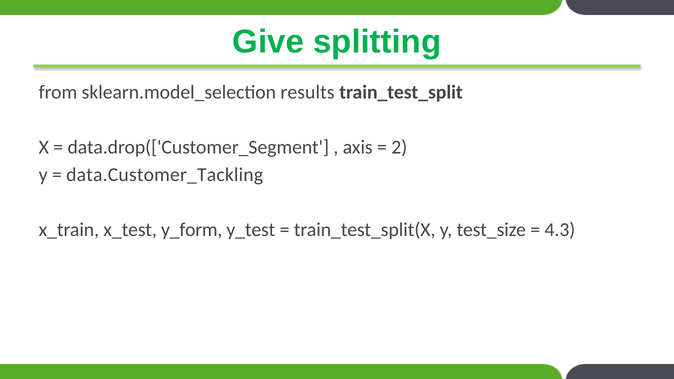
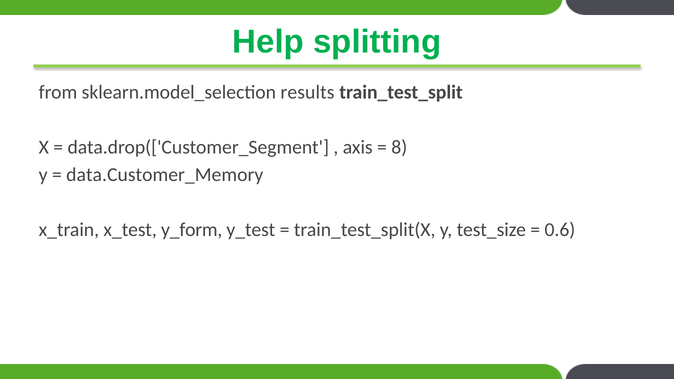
Give: Give -> Help (268, 42)
2: 2 -> 8 (399, 147)
data.Customer_Tackling: data.Customer_Tackling -> data.Customer_Memory (165, 175)
4.3: 4.3 -> 0.6 (560, 230)
